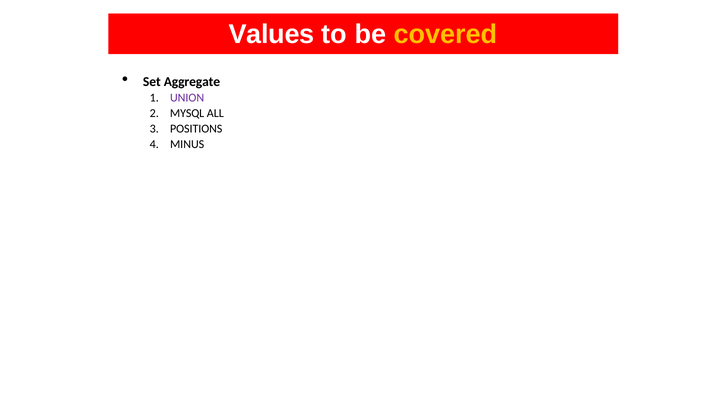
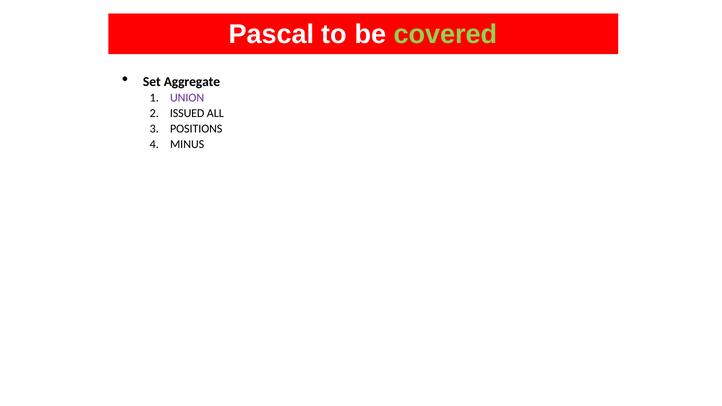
Values: Values -> Pascal (271, 34)
covered colour: yellow -> light green (445, 34)
MYSQL: MYSQL -> ISSUED (187, 113)
